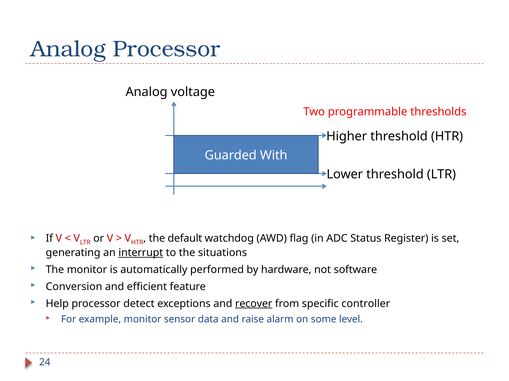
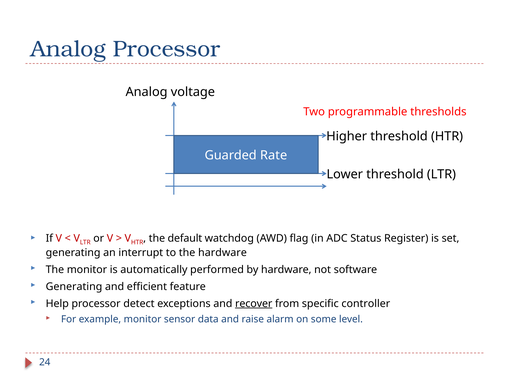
With: With -> Rate (274, 156)
interrupt underline: present -> none (141, 253)
the situations: situations -> hardware (222, 253)
Conversion: Conversion -> Generating (74, 287)
